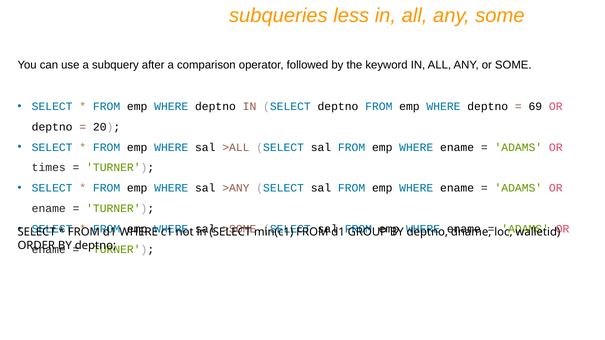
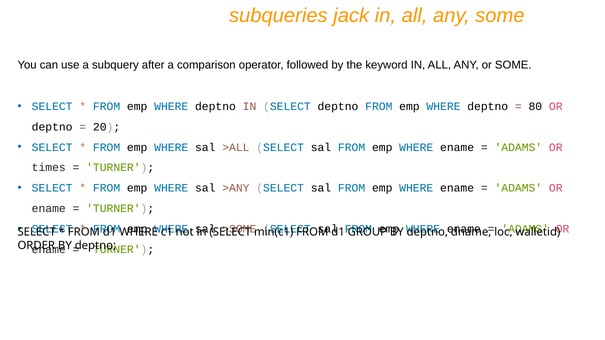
less: less -> jack (351, 16)
69: 69 -> 80 (535, 107)
